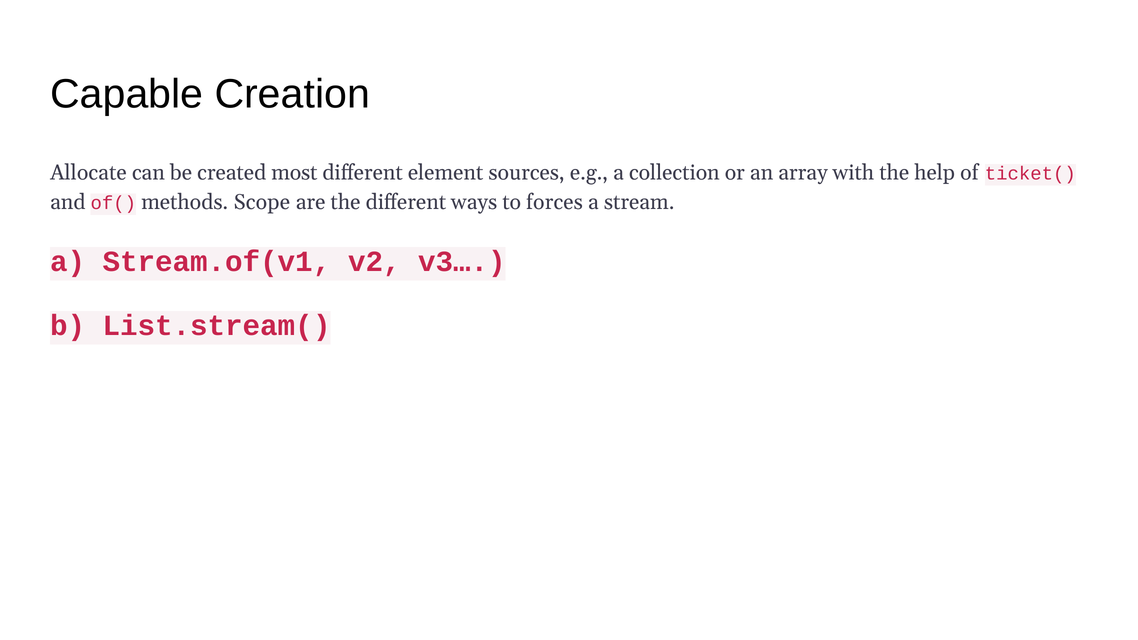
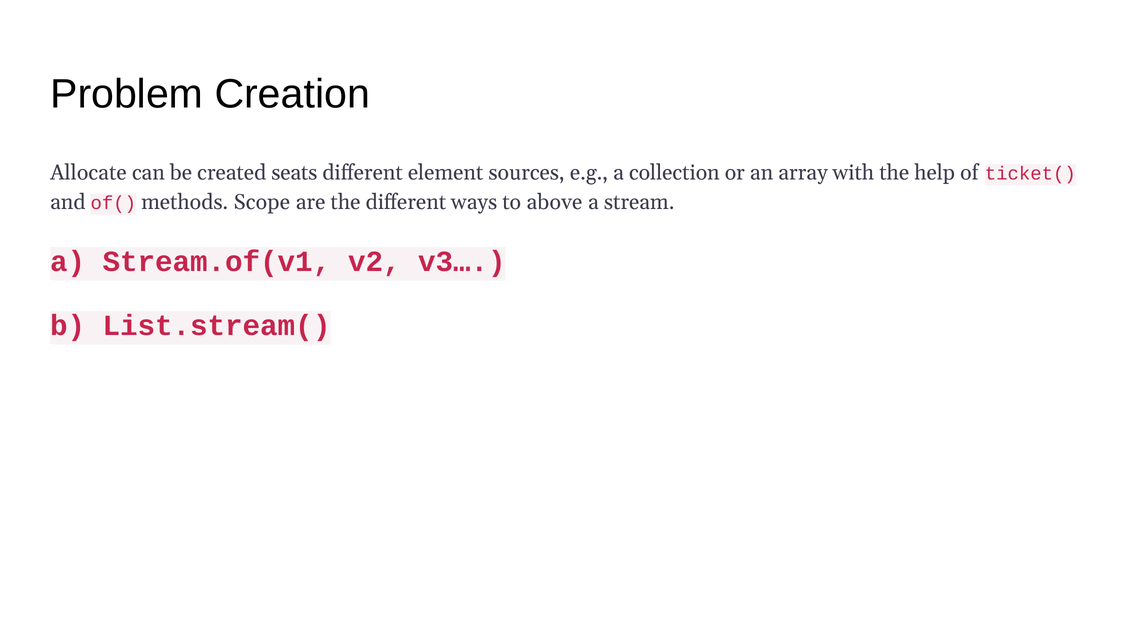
Capable: Capable -> Problem (127, 94)
most: most -> seats (294, 173)
forces: forces -> above (554, 202)
